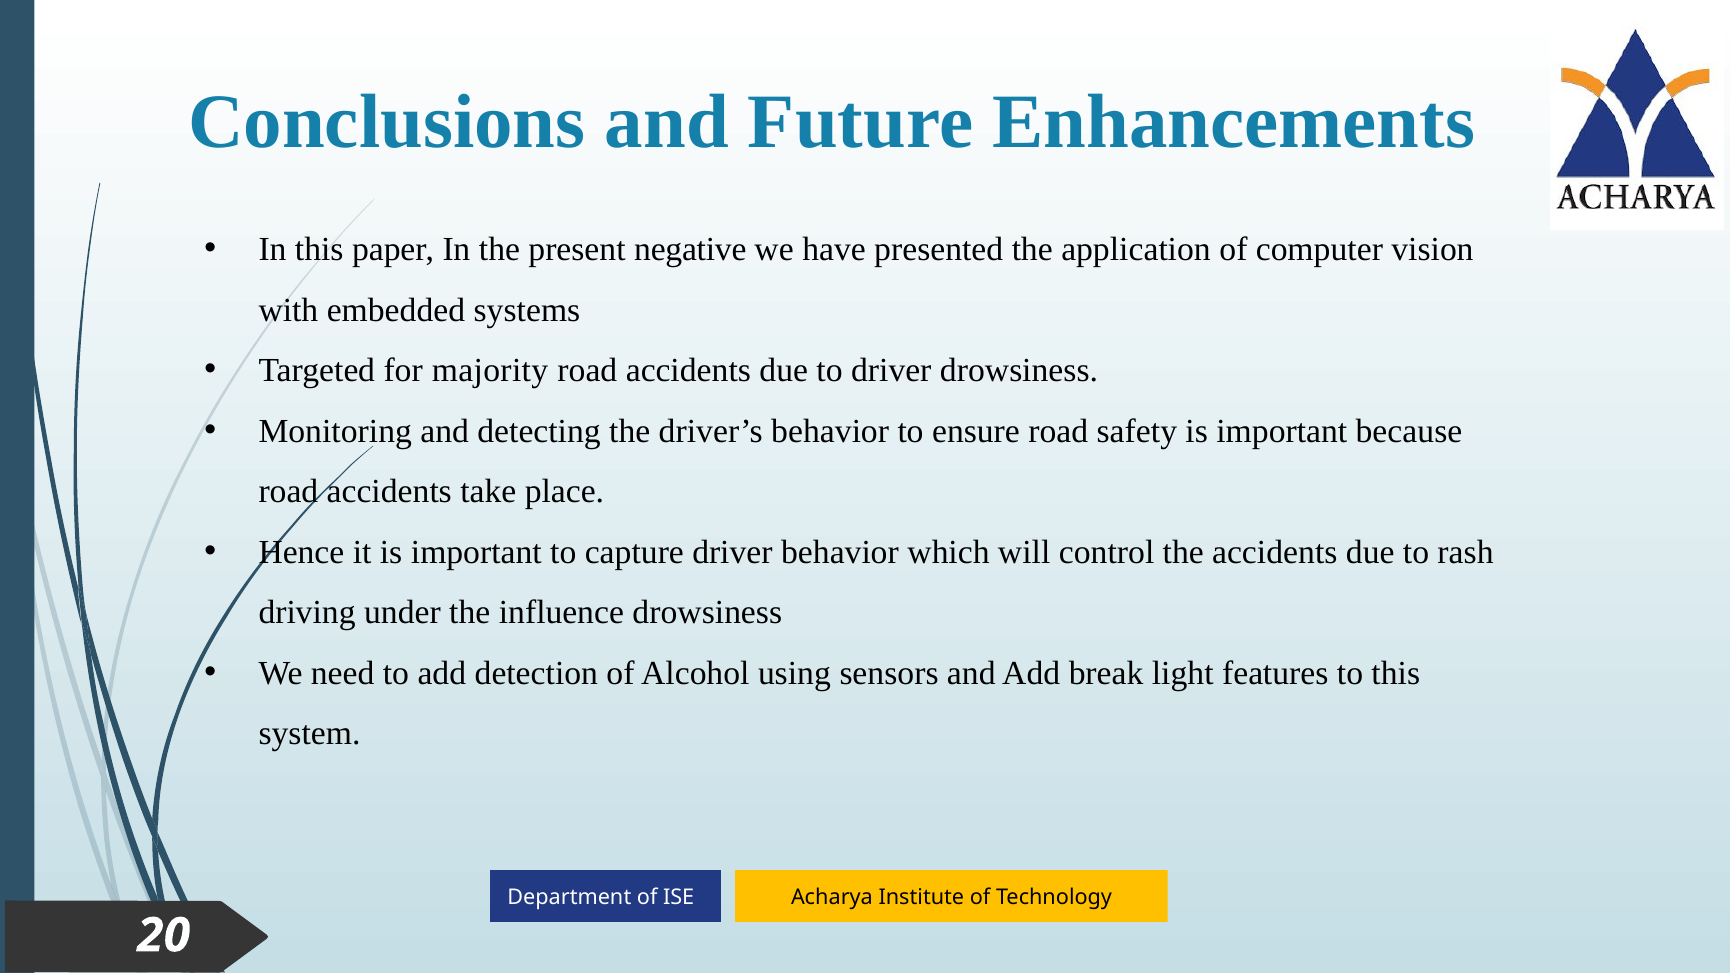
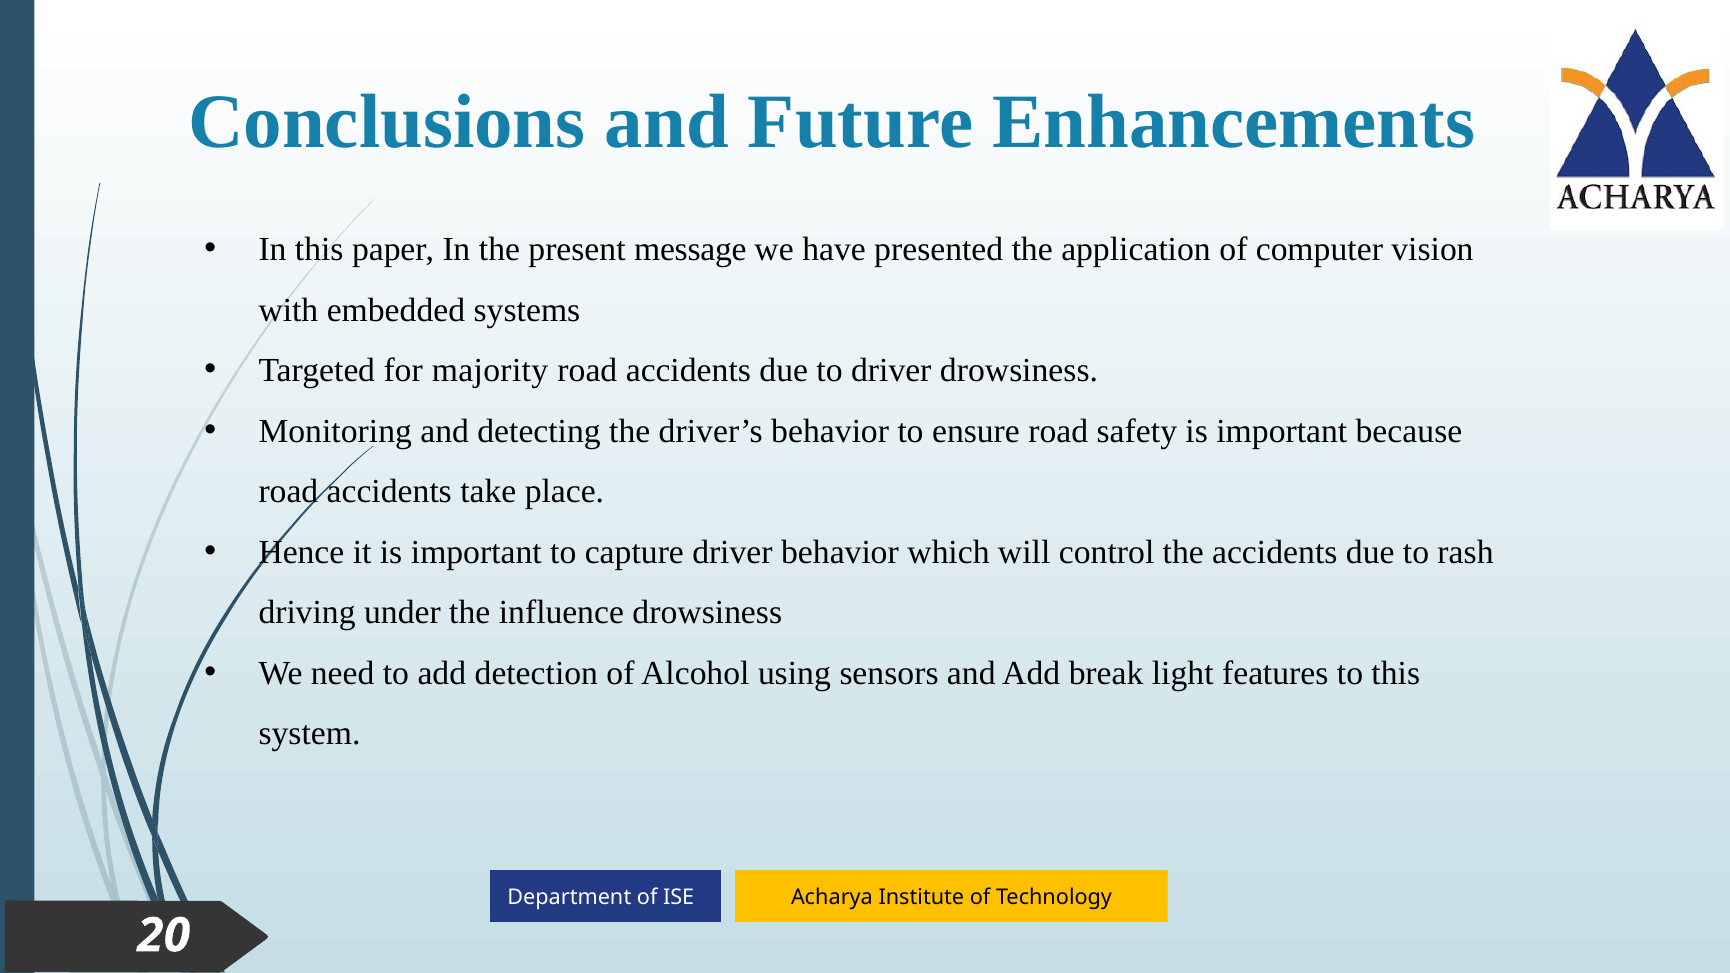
negative: negative -> message (690, 249)
